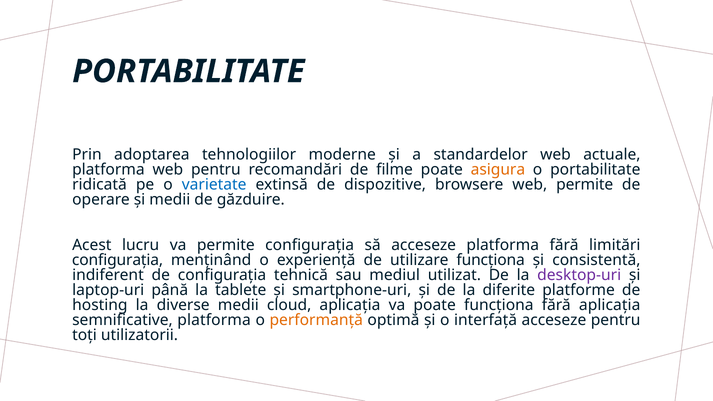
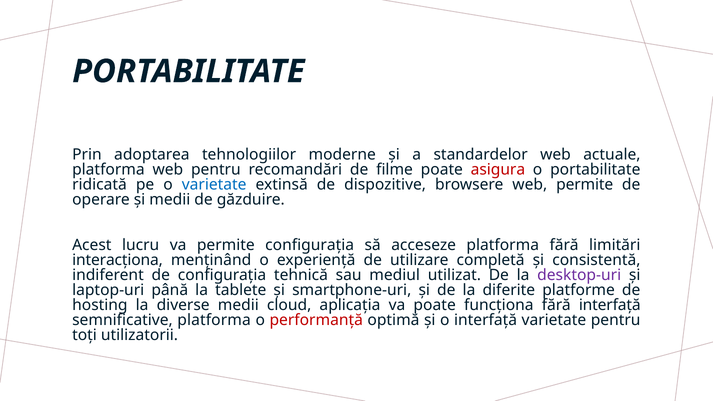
asigura colour: orange -> red (498, 170)
configurația: configurația -> interacționa (118, 260)
utilizare funcționa: funcționa -> completă (491, 260)
fără aplicația: aplicația -> interfață (610, 305)
performanță colour: orange -> red (316, 320)
interfață acceseze: acceseze -> varietate (554, 320)
